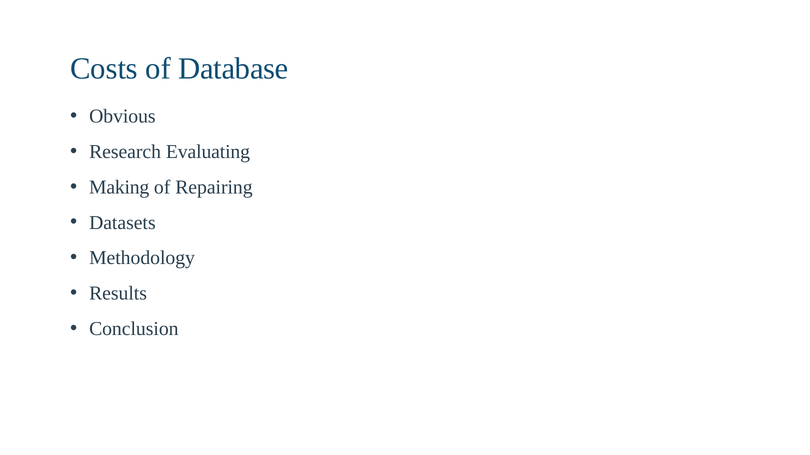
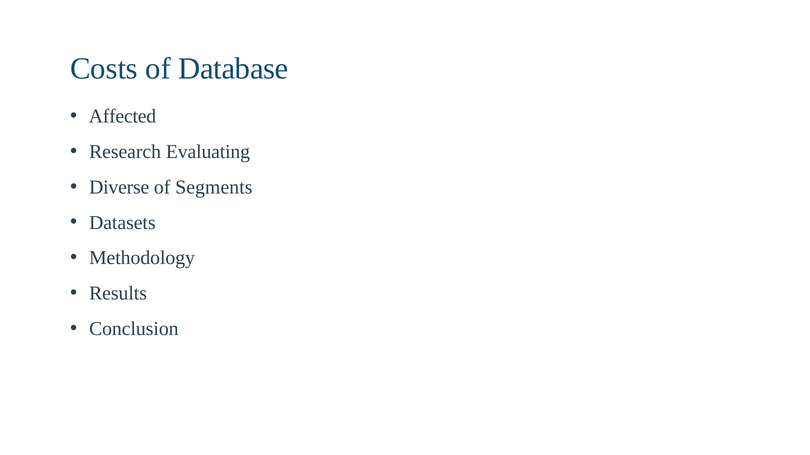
Obvious: Obvious -> Affected (122, 116)
Making: Making -> Diverse (119, 187)
Repairing: Repairing -> Segments (214, 187)
